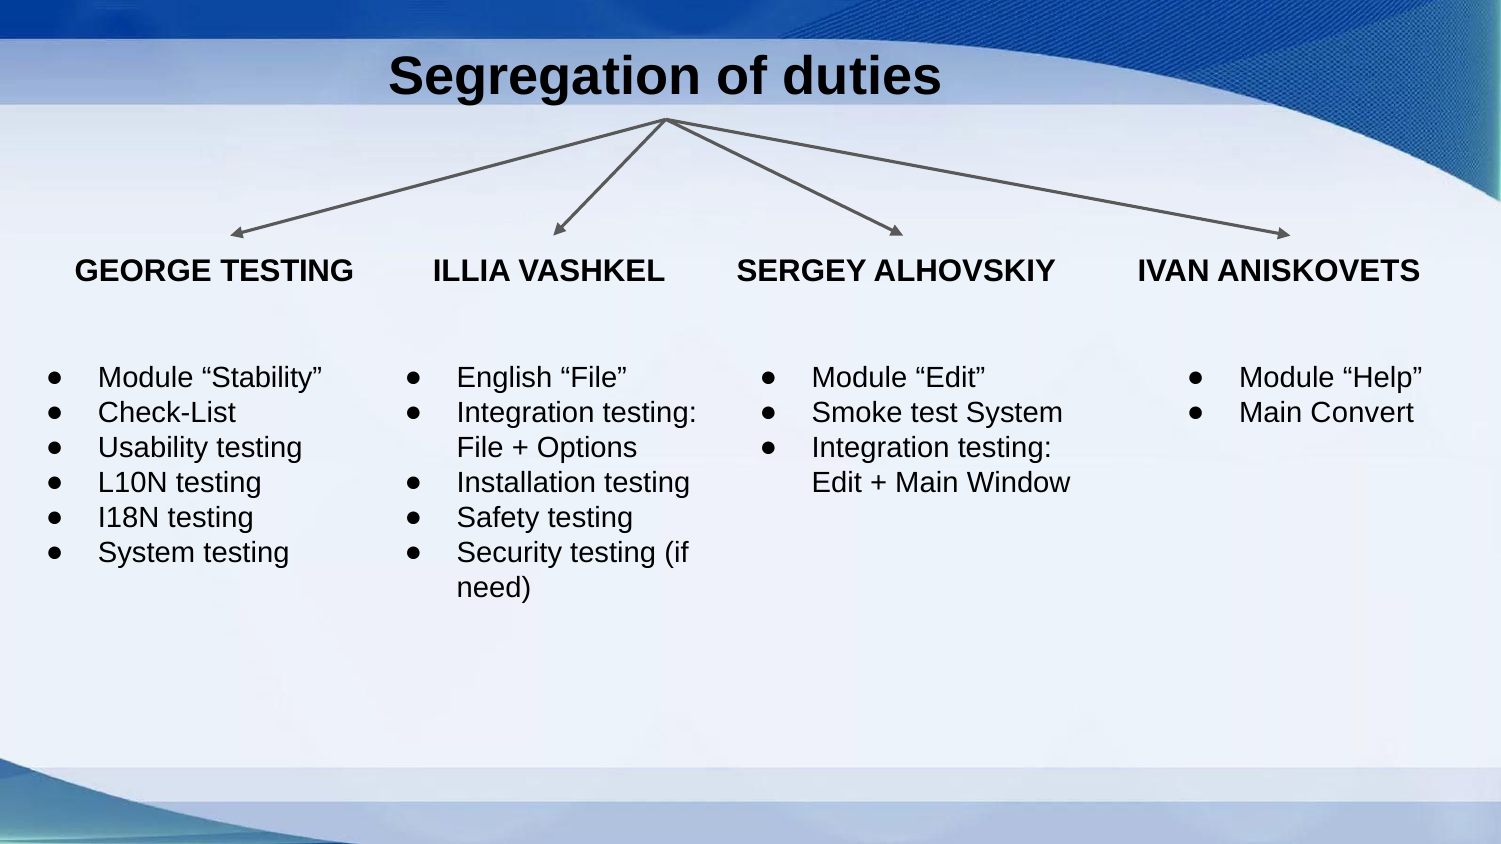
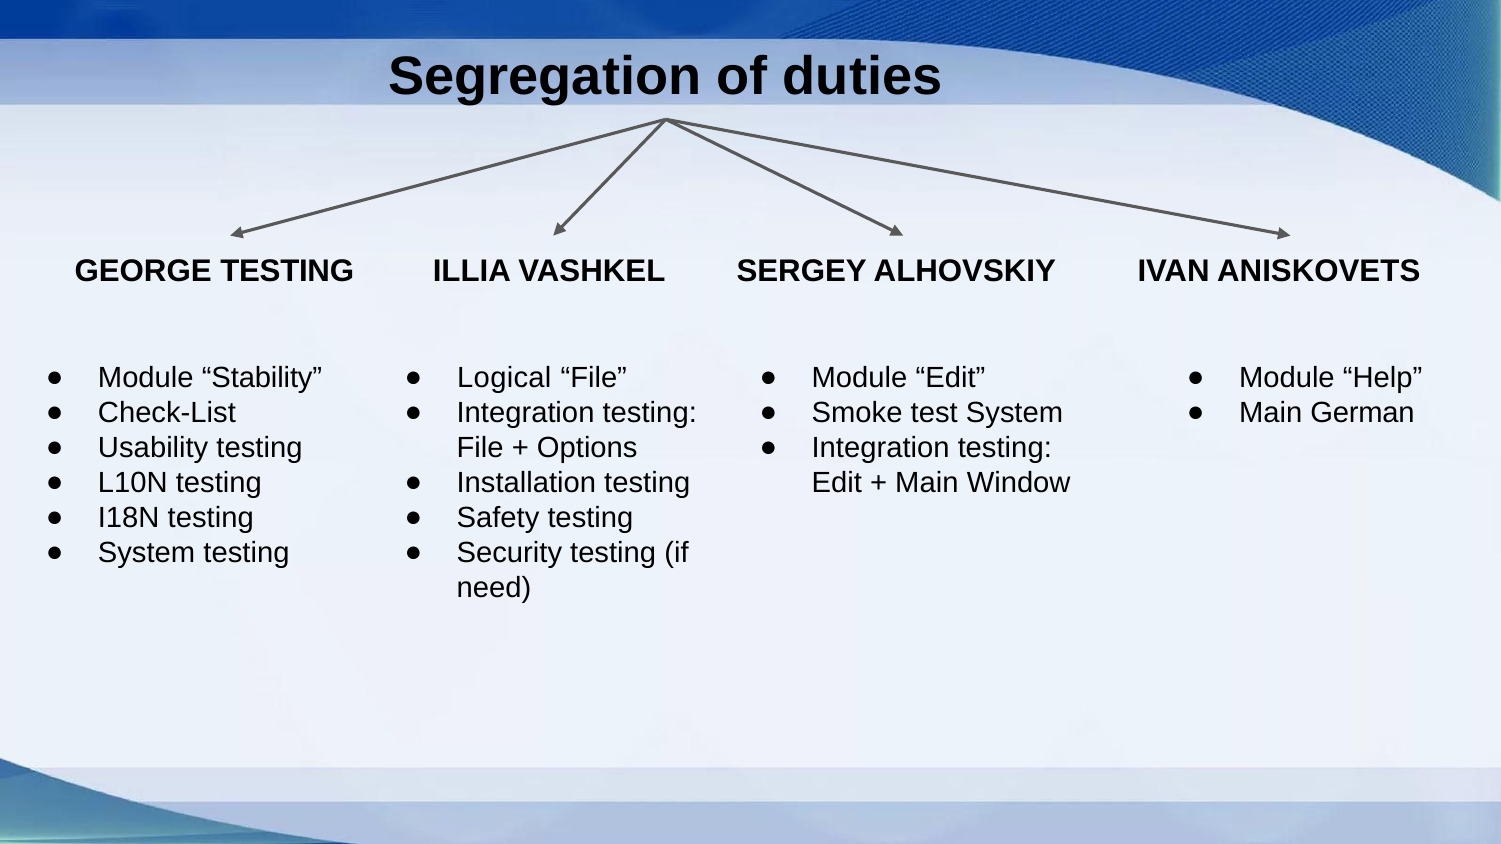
English: English -> Logical (504, 378)
Convert: Convert -> German (1363, 413)
